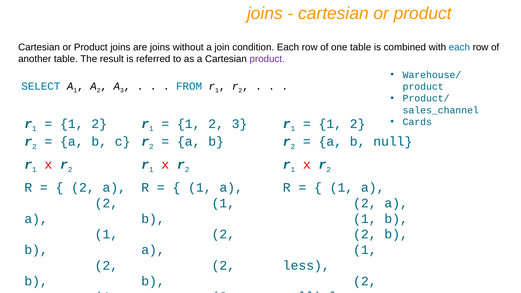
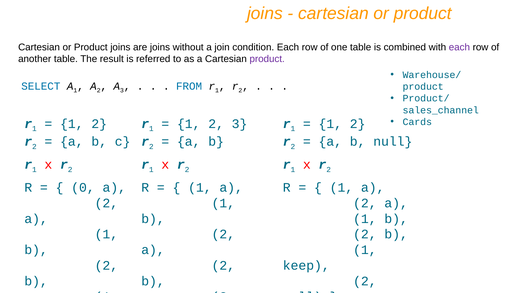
each colour: blue -> purple (459, 47)
2: 2 -> 0 (83, 187)
less: less -> keep (306, 266)
